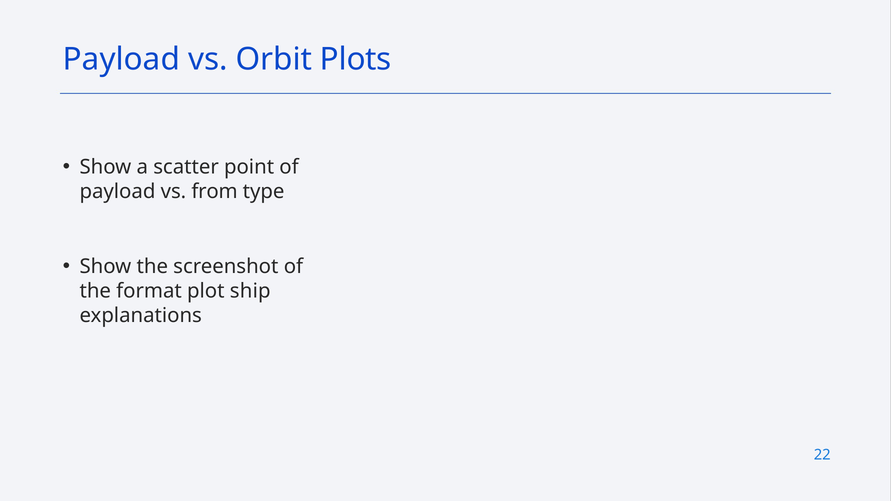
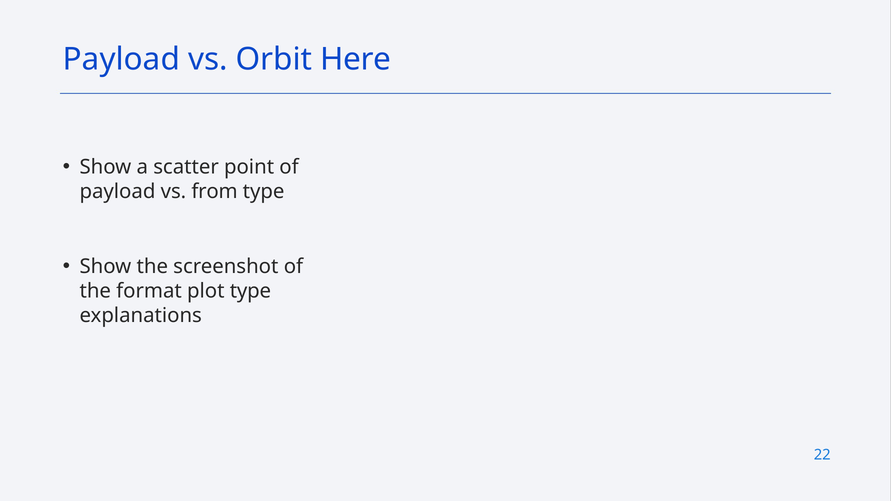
Plots: Plots -> Here (356, 60)
plot ship: ship -> type (250, 291)
